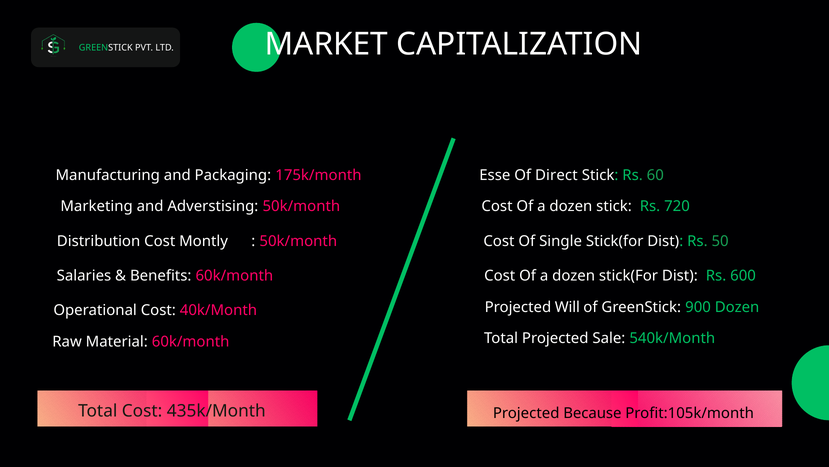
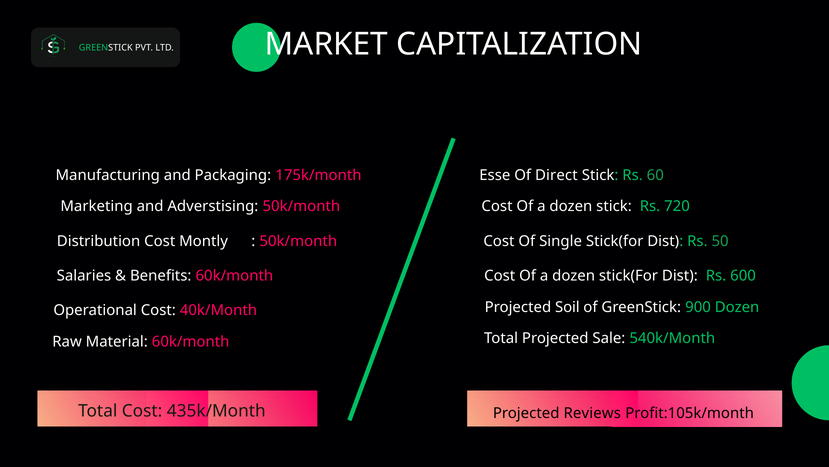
Will: Will -> Soil (567, 307)
Because: Because -> Reviews (592, 413)
